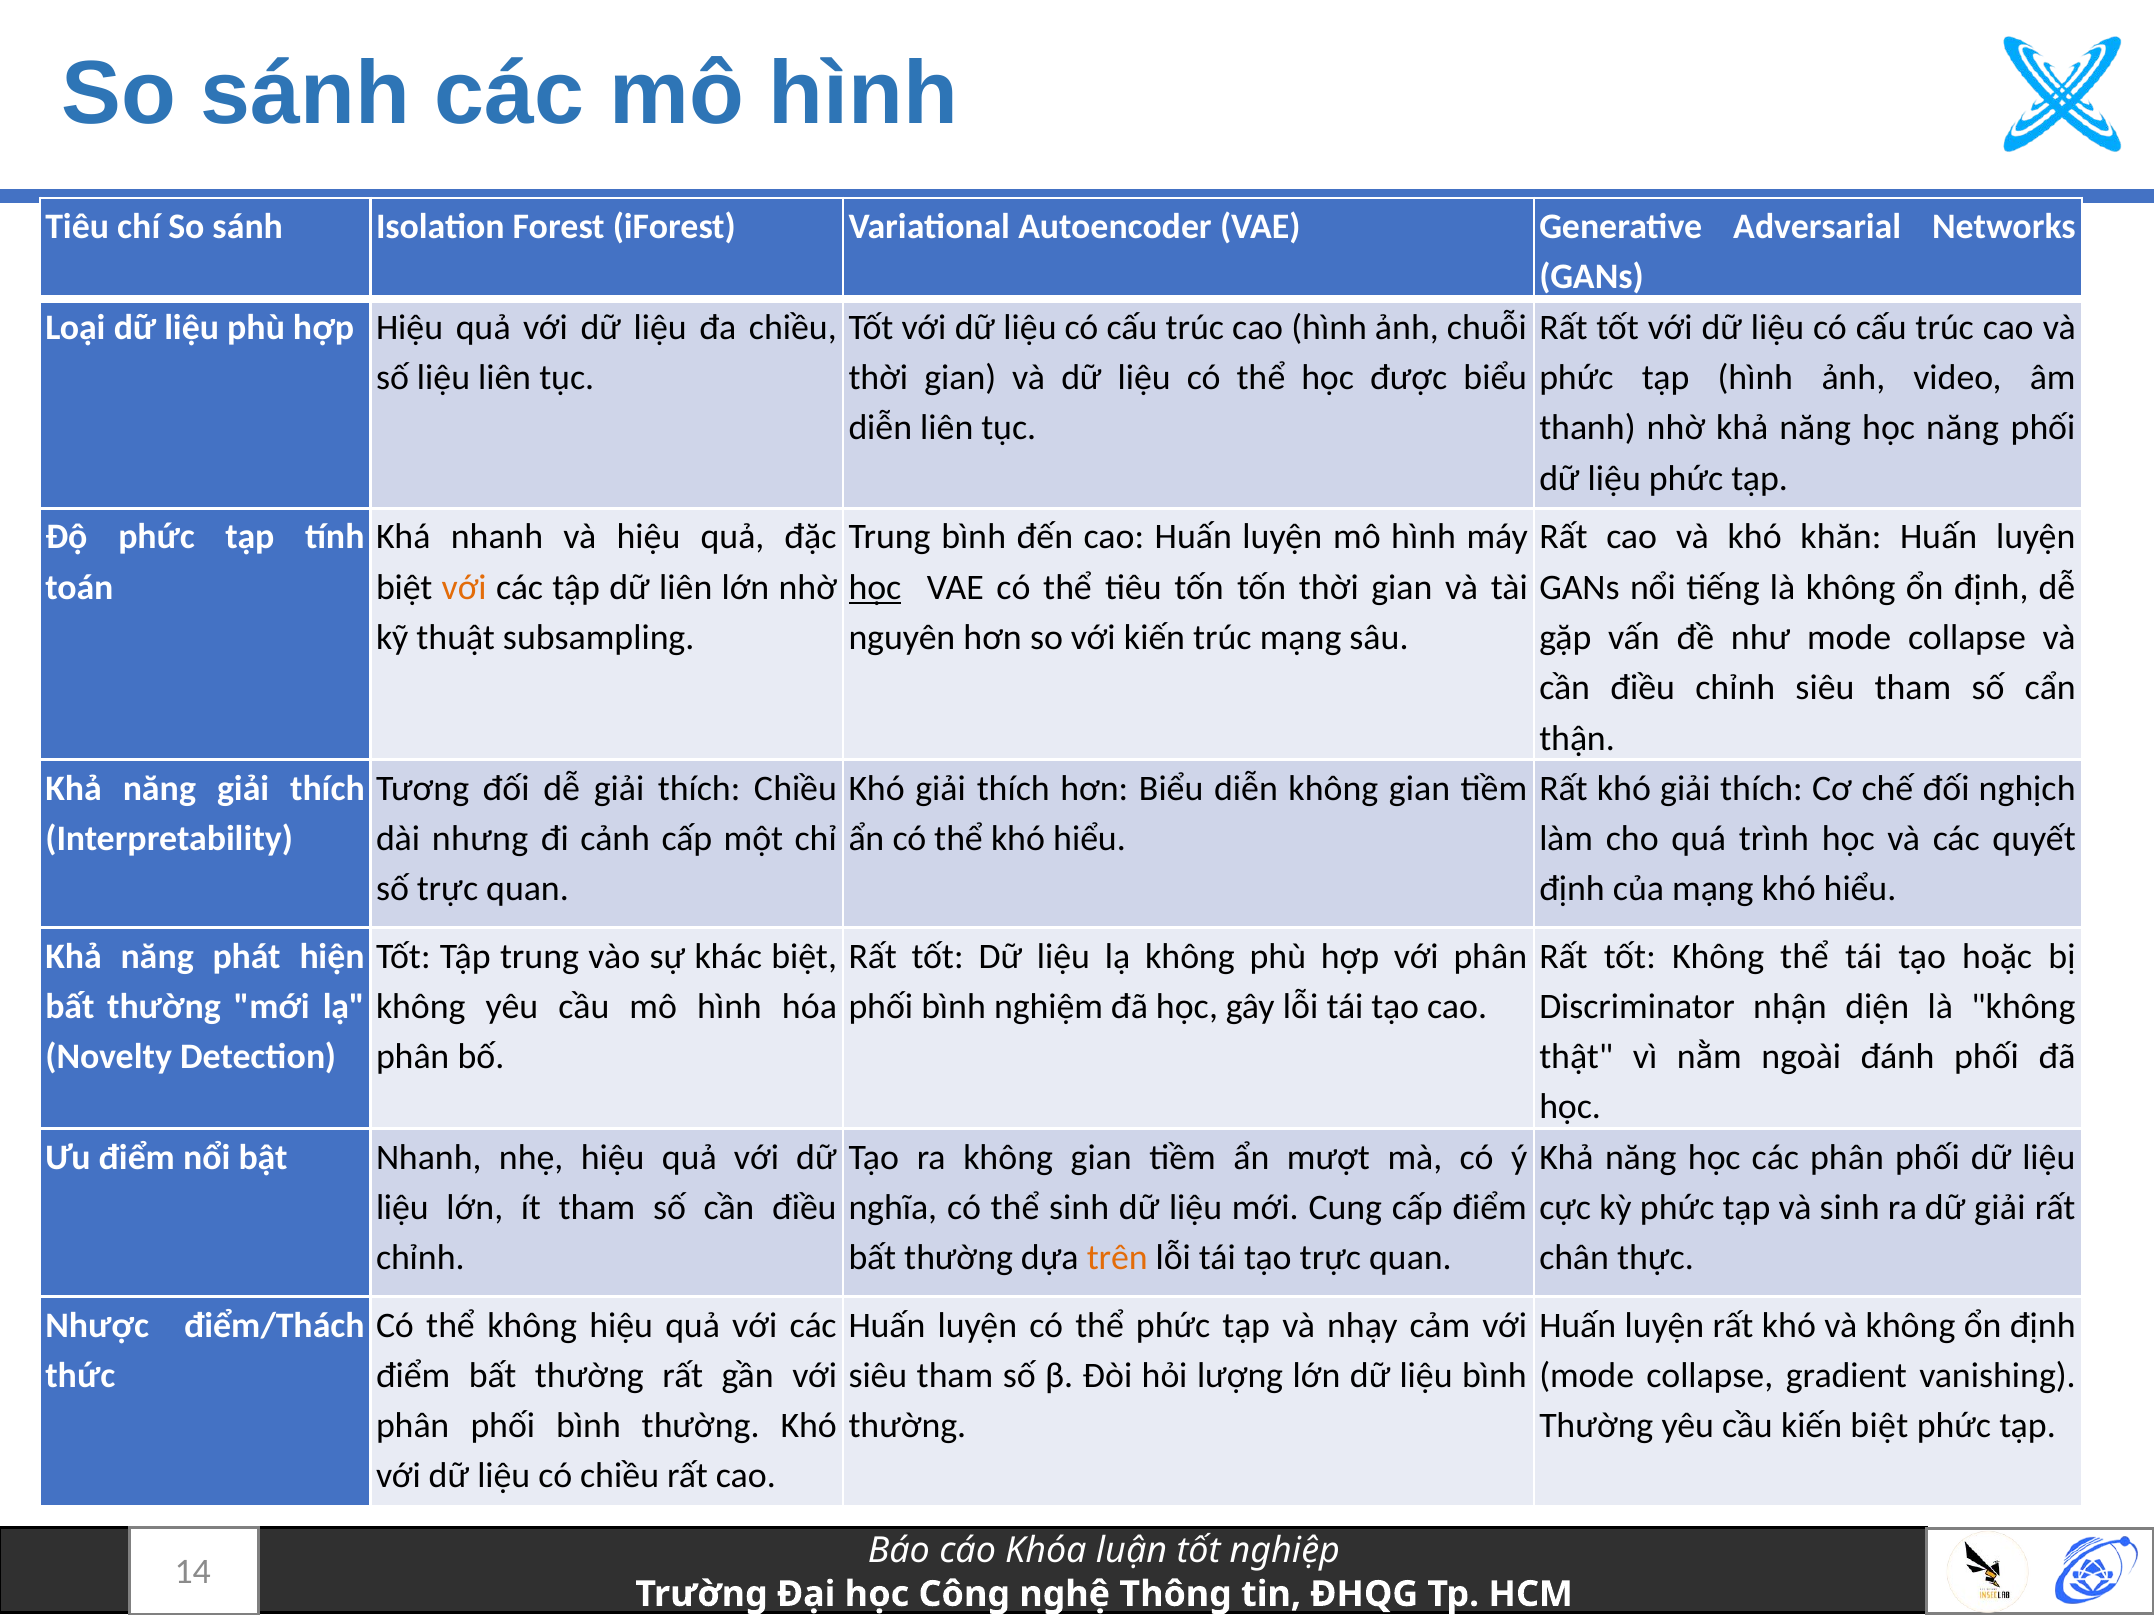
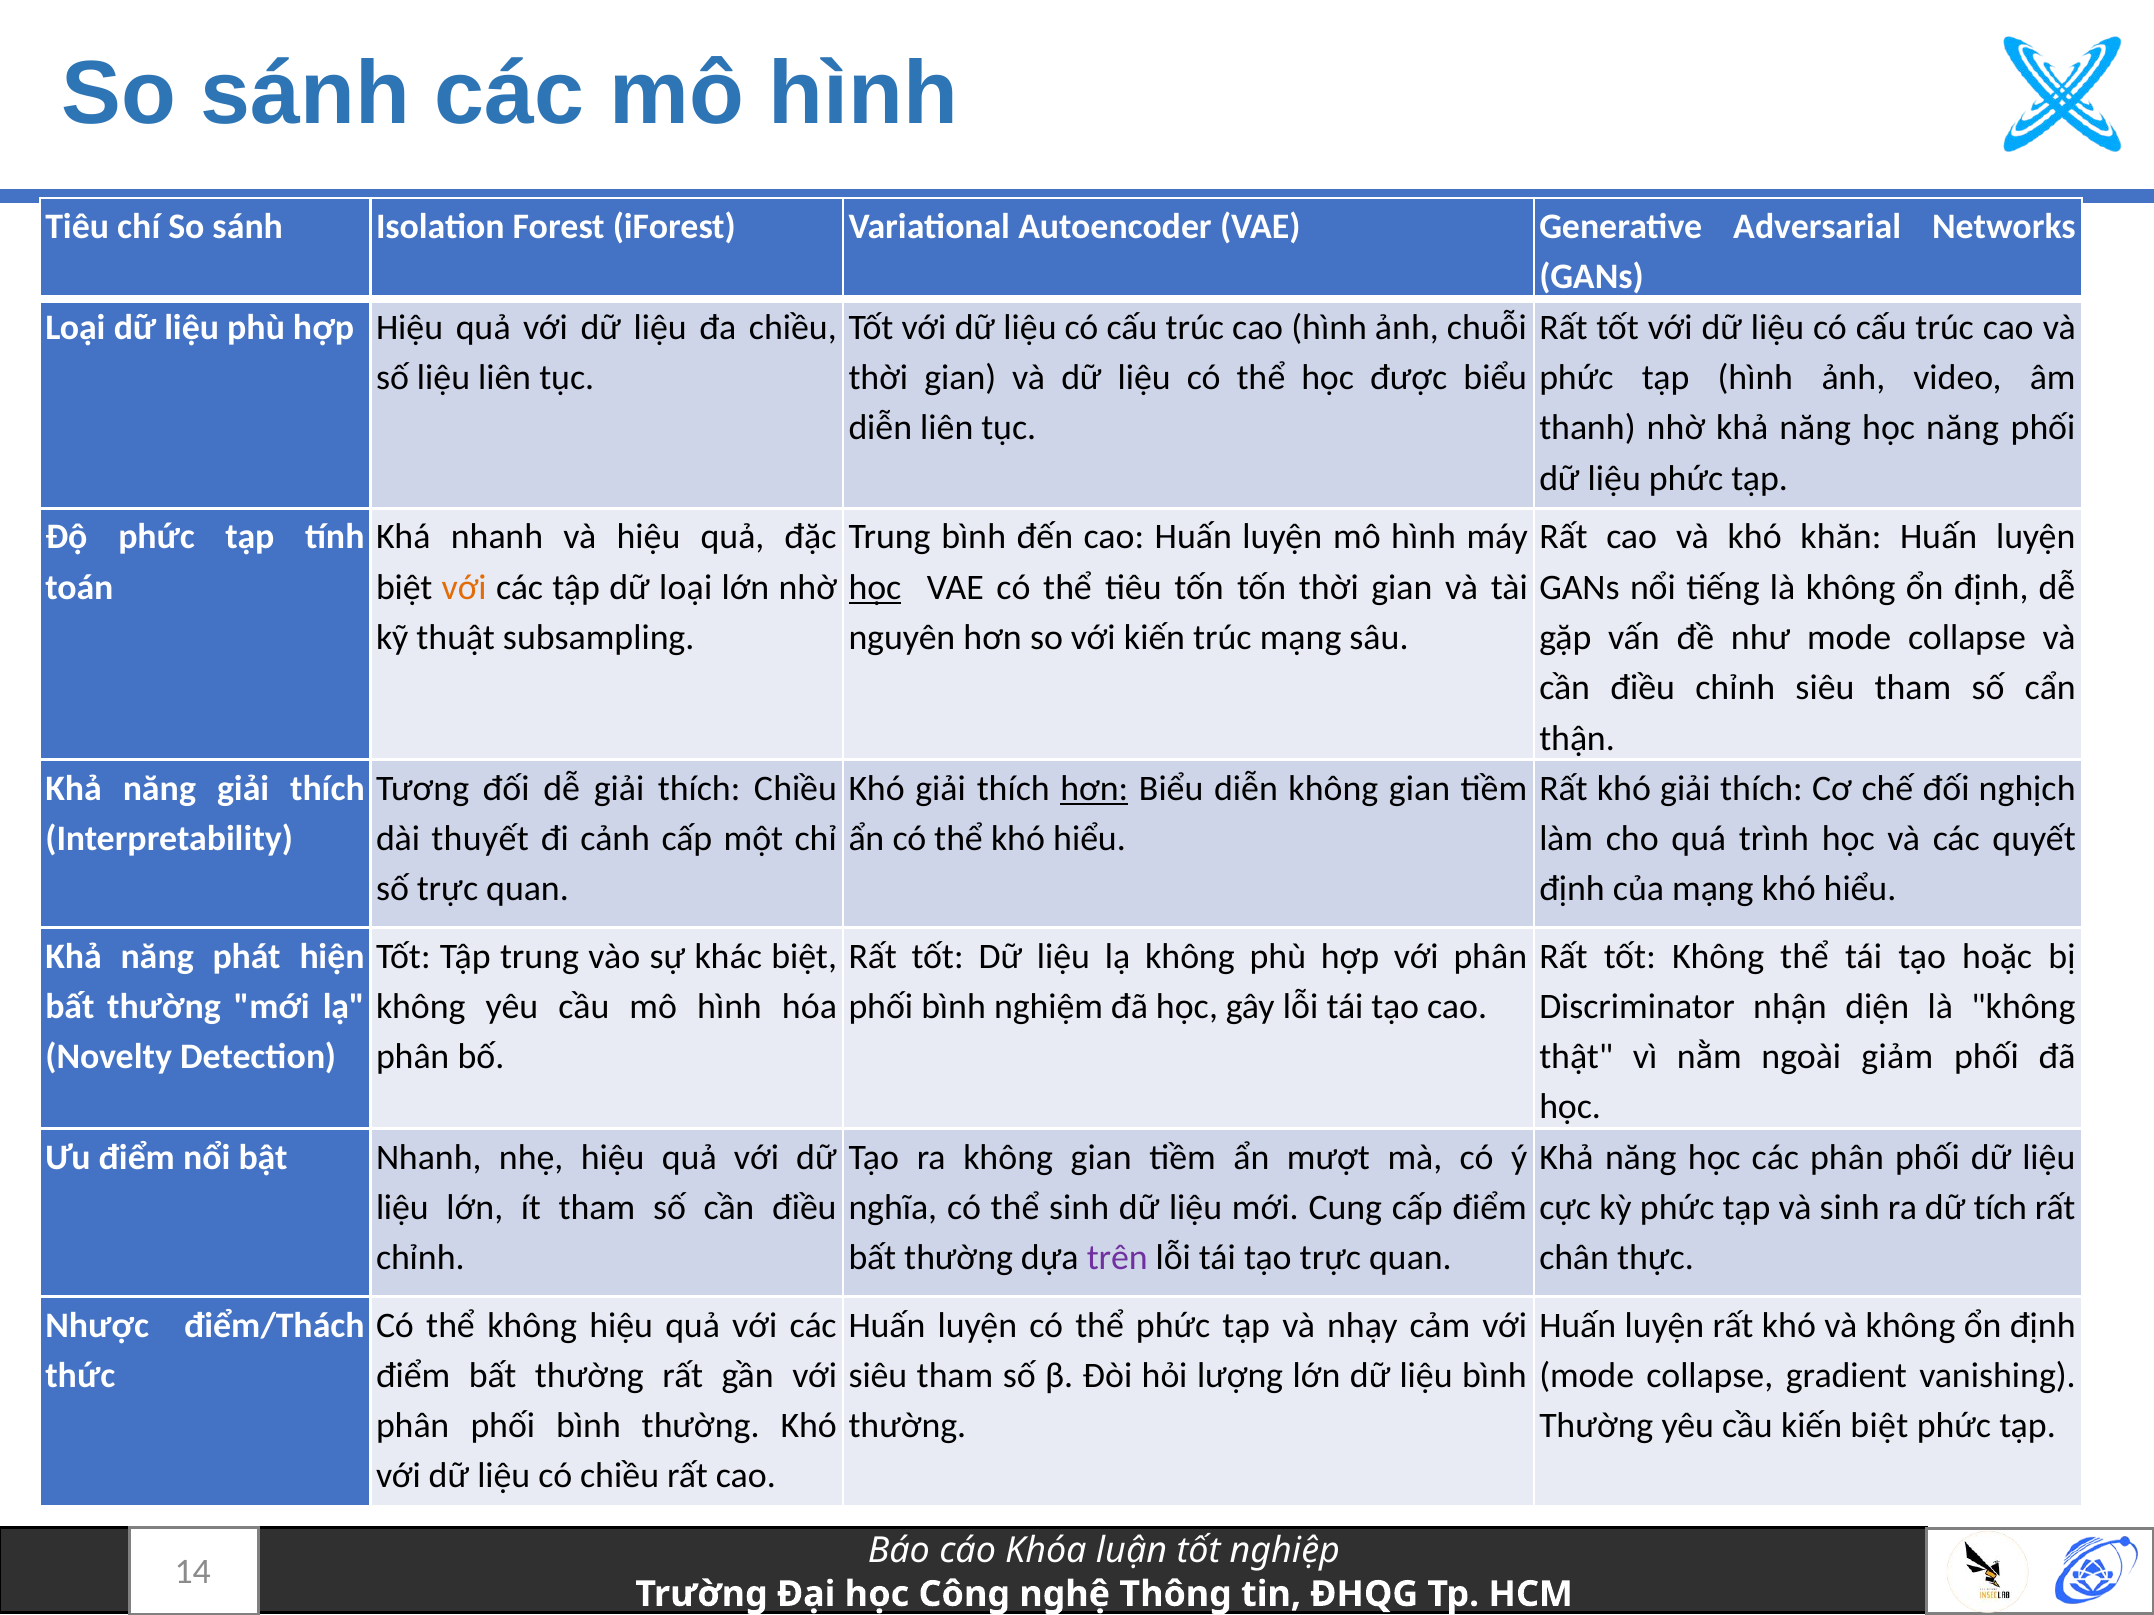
dữ liên: liên -> loại (686, 588)
hơn underline: none -> present (1094, 789)
nhưng: nhưng -> thuyết (480, 839)
đánh: đánh -> giảm (1897, 1057)
dữ giải: giải -> tích (2000, 1208)
trên colour: orange -> purple (1117, 1258)
